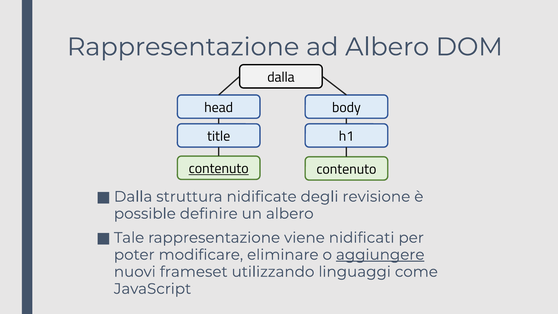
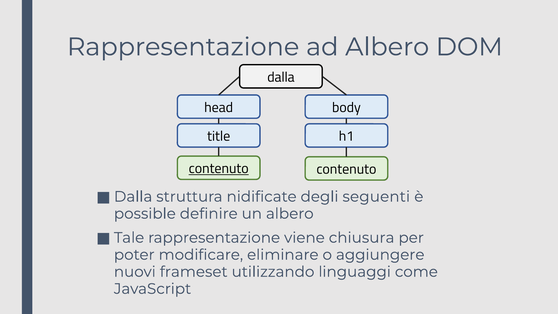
revisione: revisione -> seguenti (376, 197)
nidificati: nidificati -> chiusura (362, 238)
aggiungere underline: present -> none (380, 255)
